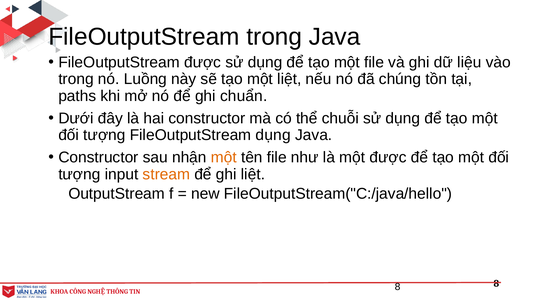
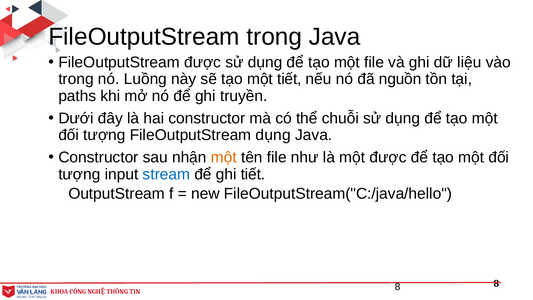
một liệt: liệt -> tiết (289, 79)
chúng: chúng -> nguồn (400, 79)
chuẩn: chuẩn -> truyền (244, 96)
stream colour: orange -> blue (166, 174)
ghi liệt: liệt -> tiết (253, 174)
